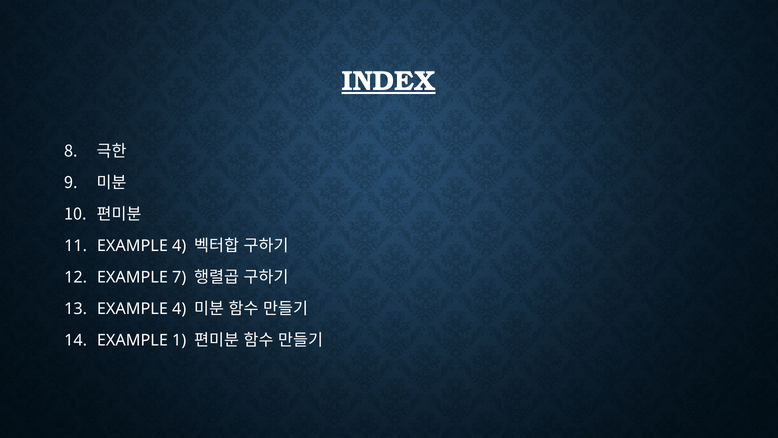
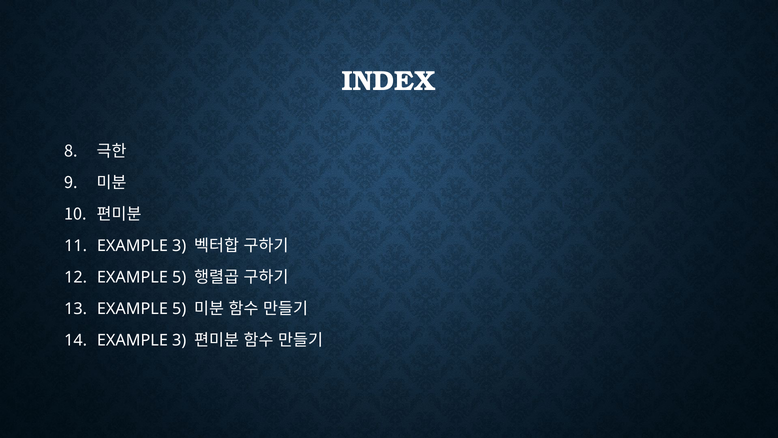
INDEX underline: present -> none (389, 81)
4: 4 -> 3 (179, 246)
7: 7 -> 5 (179, 277)
4: 4 -> 5 (179, 309)
1: 1 -> 3 (179, 340)
